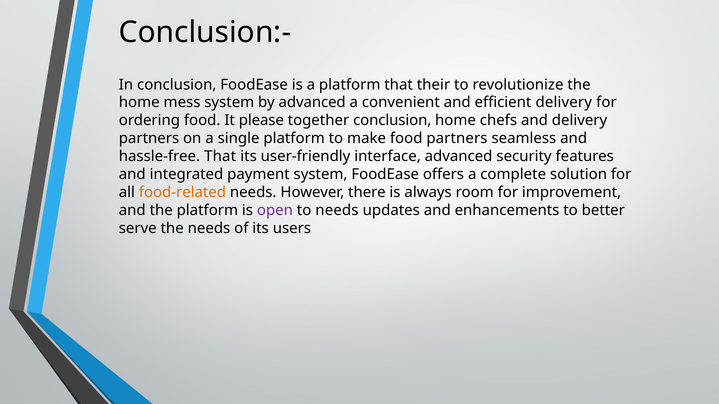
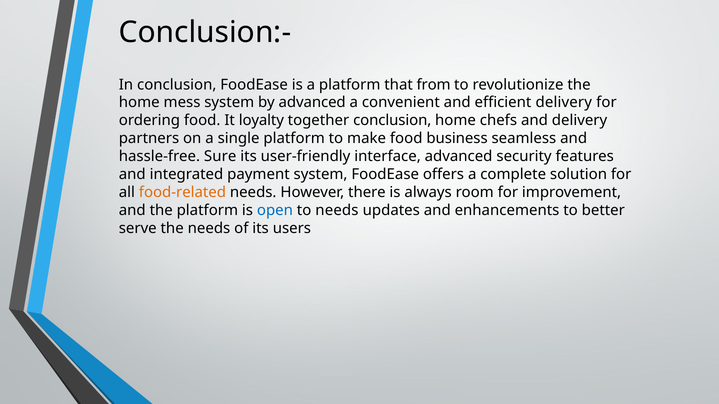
their: their -> from (434, 85)
please: please -> loyalty (261, 121)
food partners: partners -> business (457, 139)
hassle-free That: That -> Sure (220, 157)
open colour: purple -> blue (275, 211)
